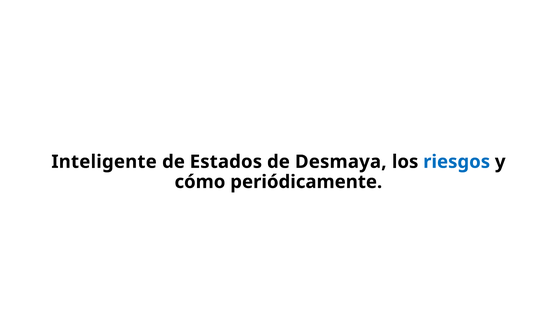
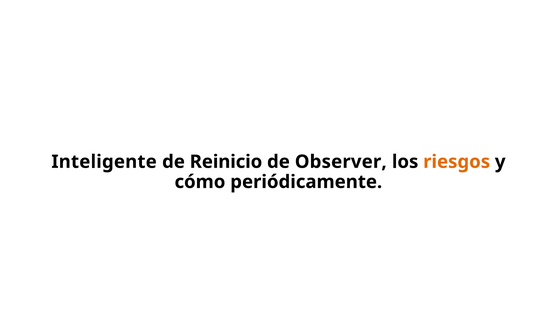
Estados: Estados -> Reinicio (226, 161)
Desmaya: Desmaya -> Observer (341, 161)
riesgos colour: blue -> orange (457, 161)
